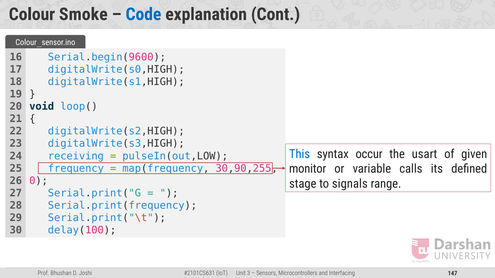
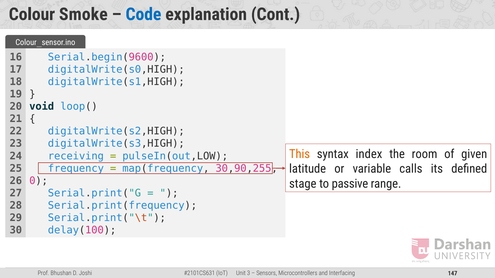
This colour: blue -> orange (300, 154)
occur: occur -> index (369, 154)
usart: usart -> room (425, 154)
monitor: monitor -> latitude (308, 169)
signals: signals -> passive (350, 184)
